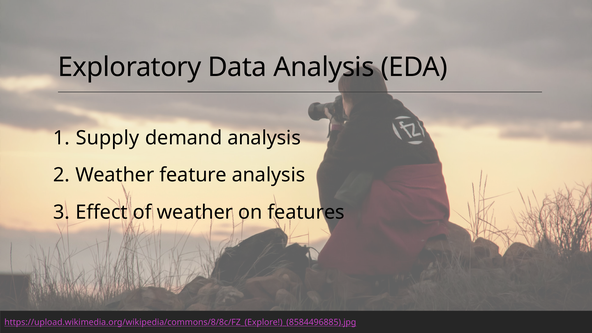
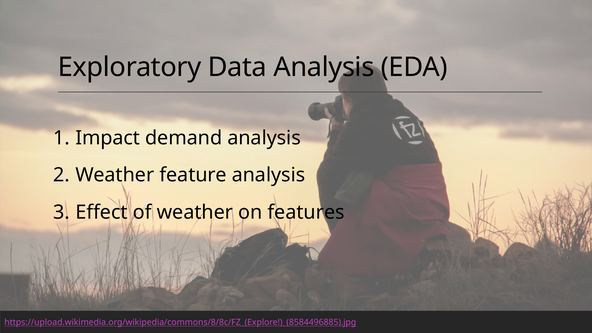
Supply: Supply -> Impact (108, 138)
